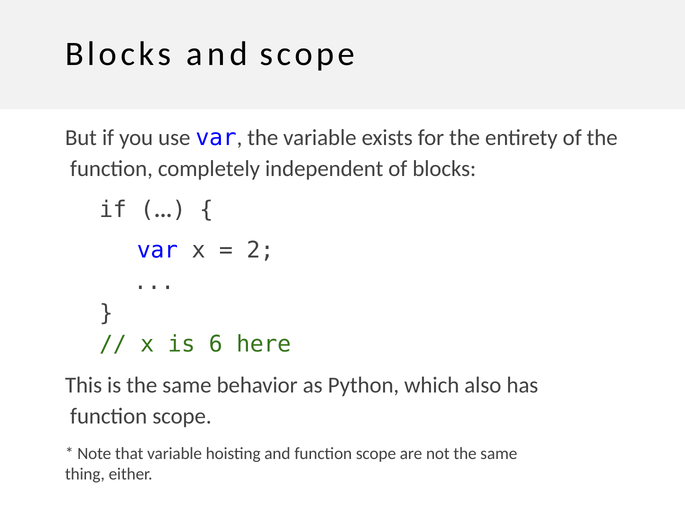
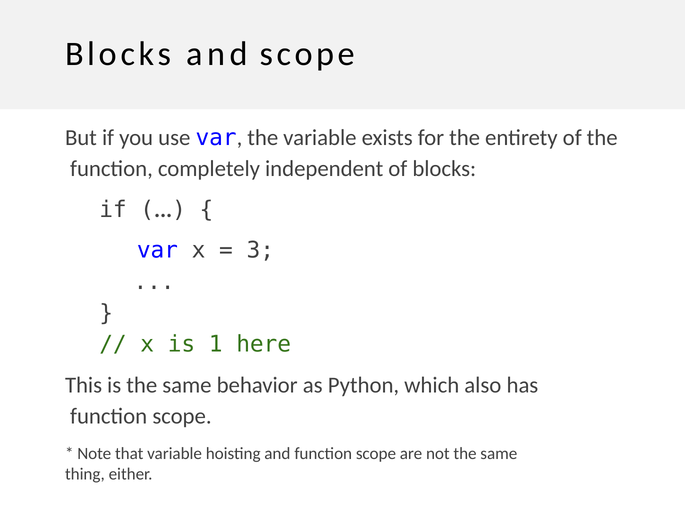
2: 2 -> 3 (260, 250)
6: 6 -> 1 (216, 344)
